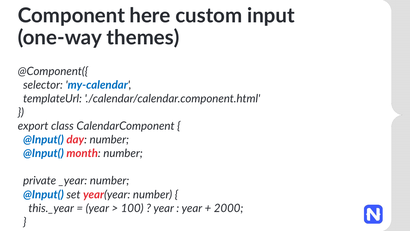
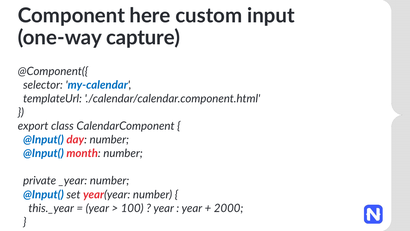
themes: themes -> capture (143, 38)
